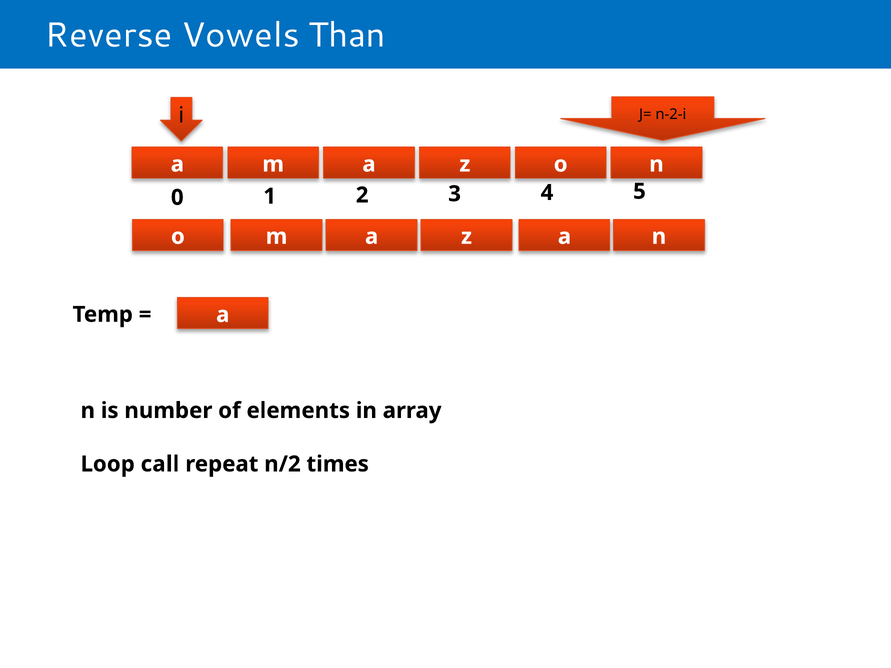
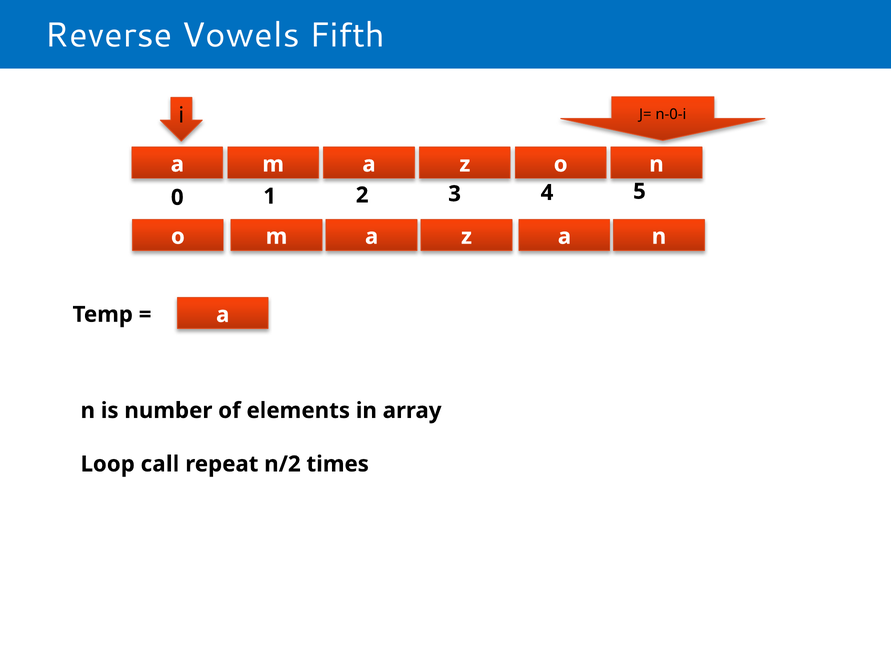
Than: Than -> Fifth (347, 35)
n-2-i: n-2-i -> n-0-i (671, 114)
